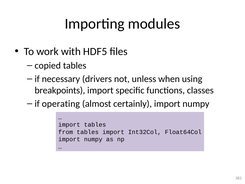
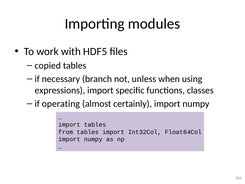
drivers: drivers -> branch (97, 79)
breakpoints: breakpoints -> expressions (60, 90)
